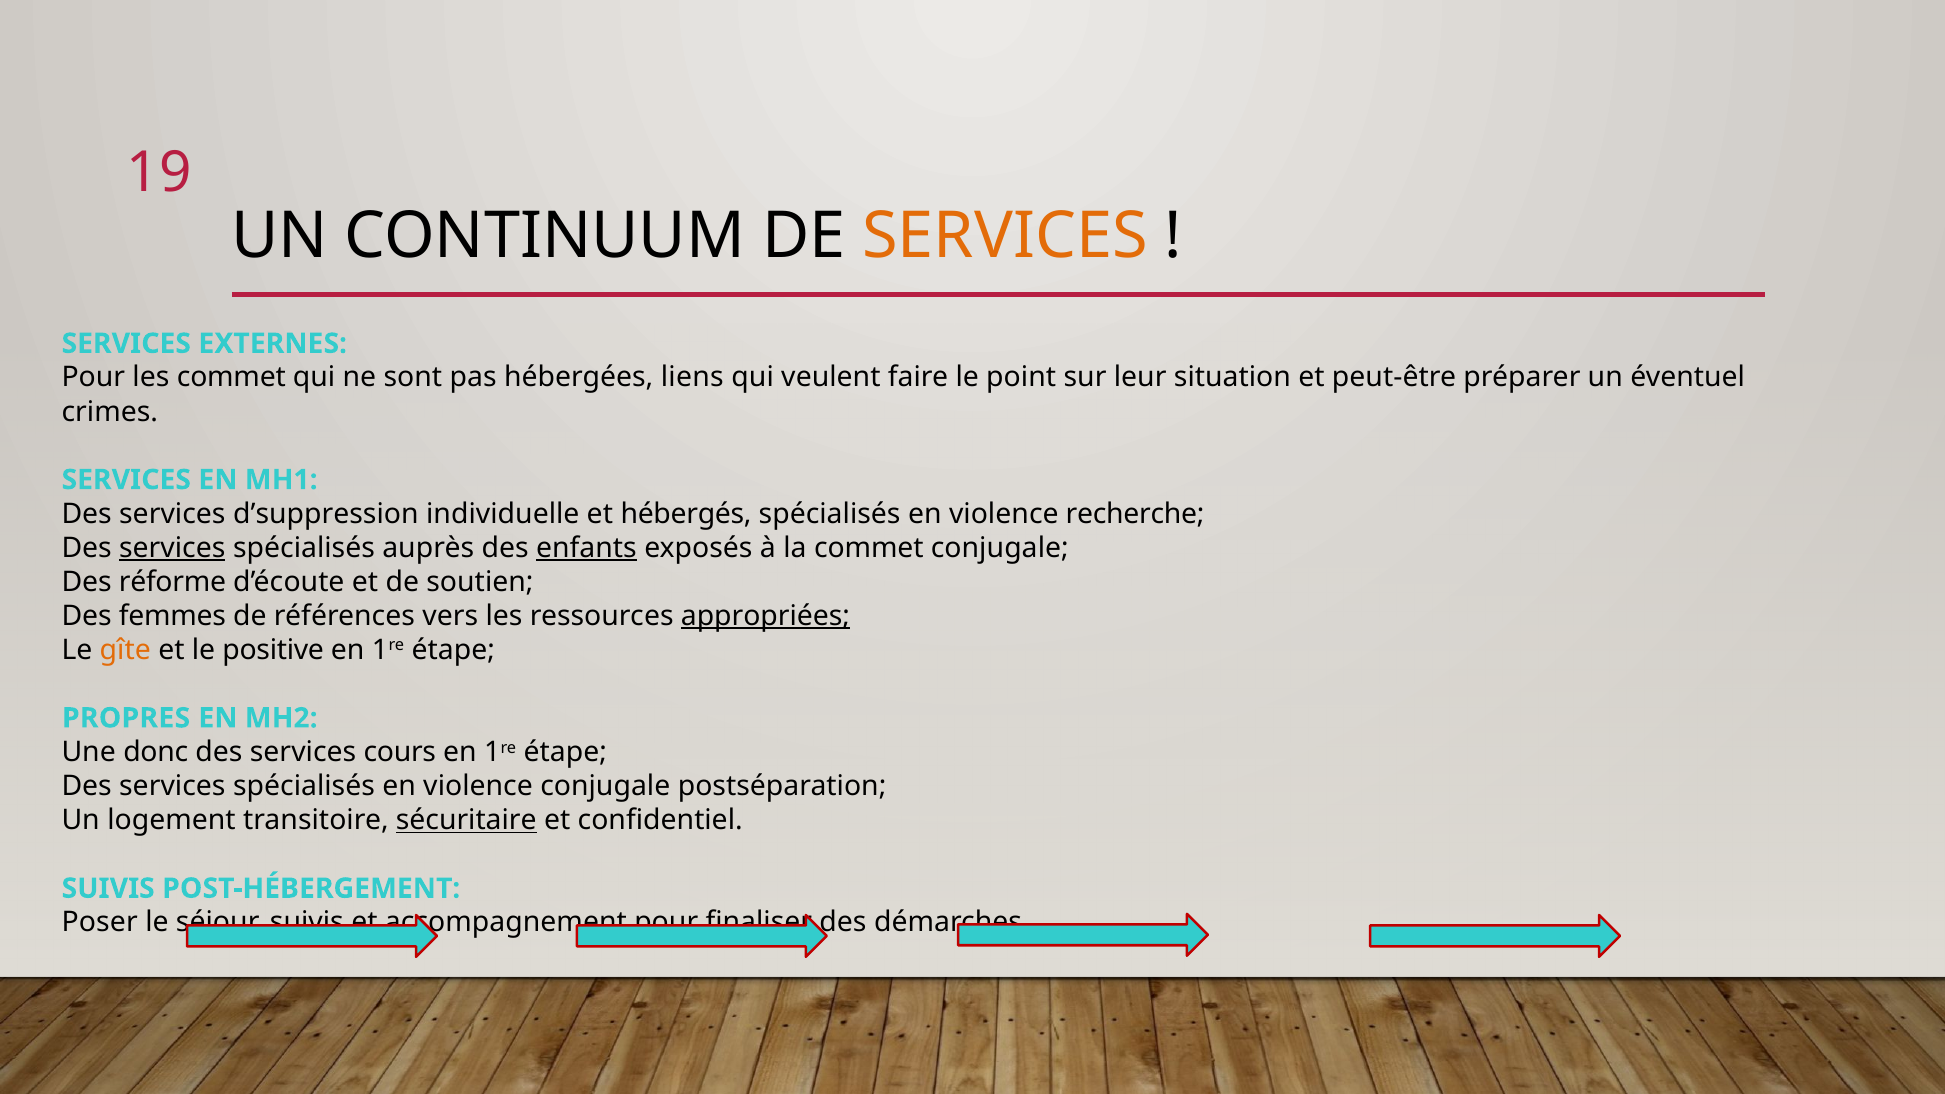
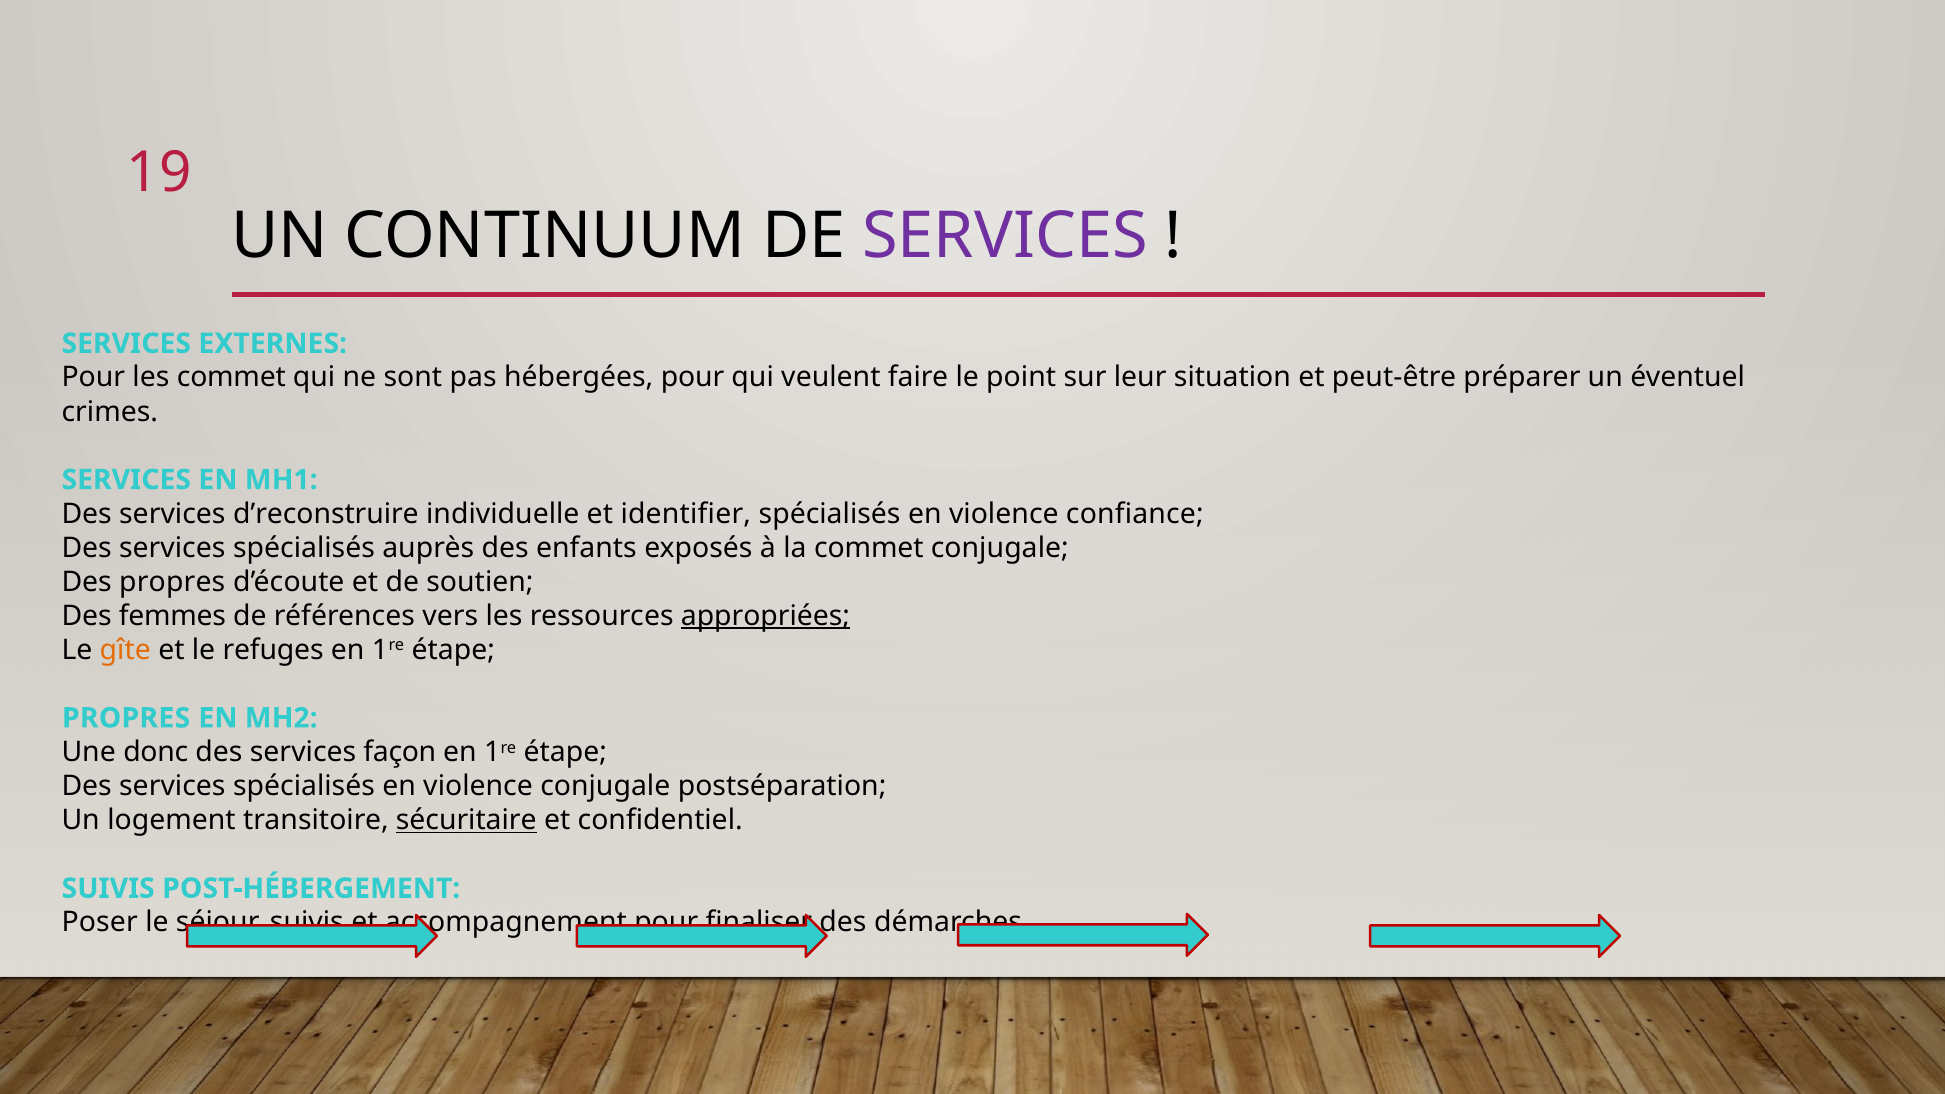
SERVICES colour: orange -> purple (1005, 236)
hébergées liens: liens -> pour (693, 378)
d’suppression: d’suppression -> d’reconstruire (326, 514)
hébergés: hébergés -> identifier (686, 514)
recherche: recherche -> confiance (1135, 514)
services underline: present -> none (172, 548)
enfants underline: present -> none (586, 548)
Des réforme: réforme -> propres (172, 582)
positive: positive -> refuges (273, 650)
cours: cours -> façon (400, 752)
